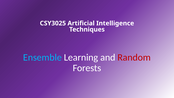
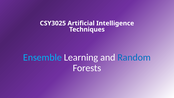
Random colour: red -> blue (134, 57)
